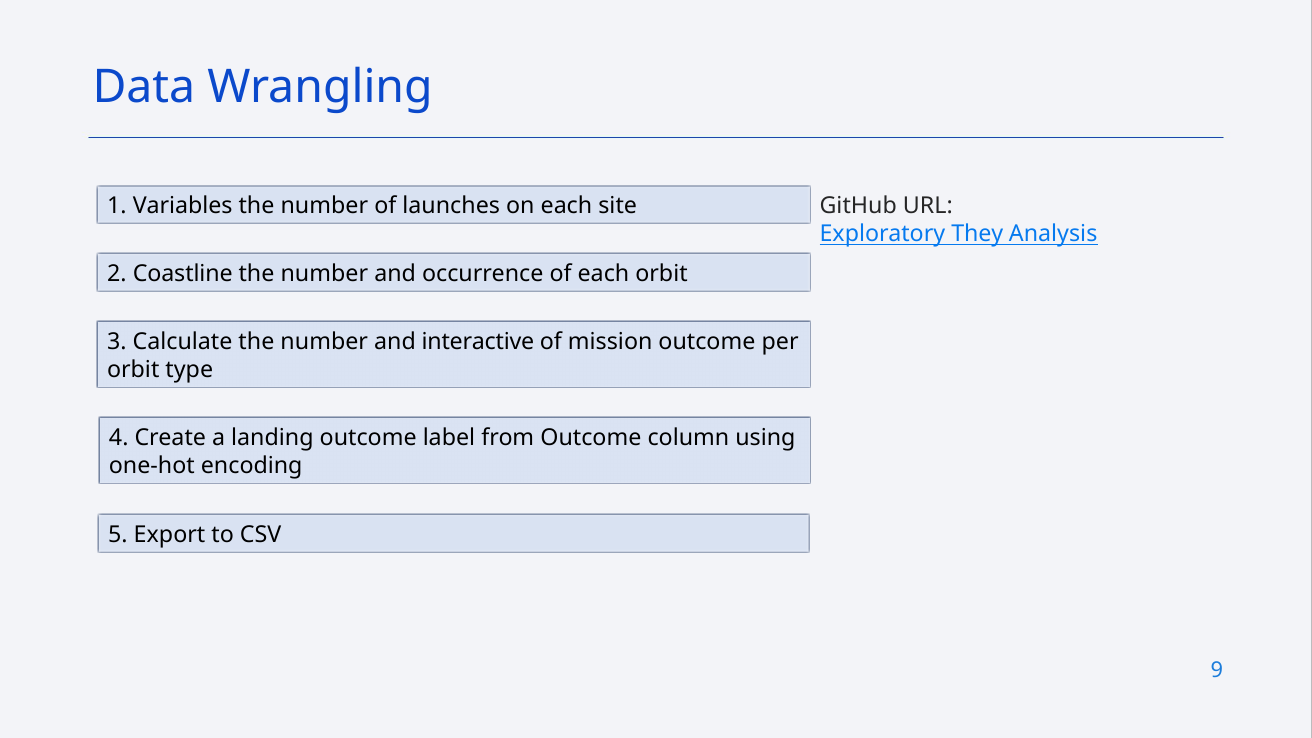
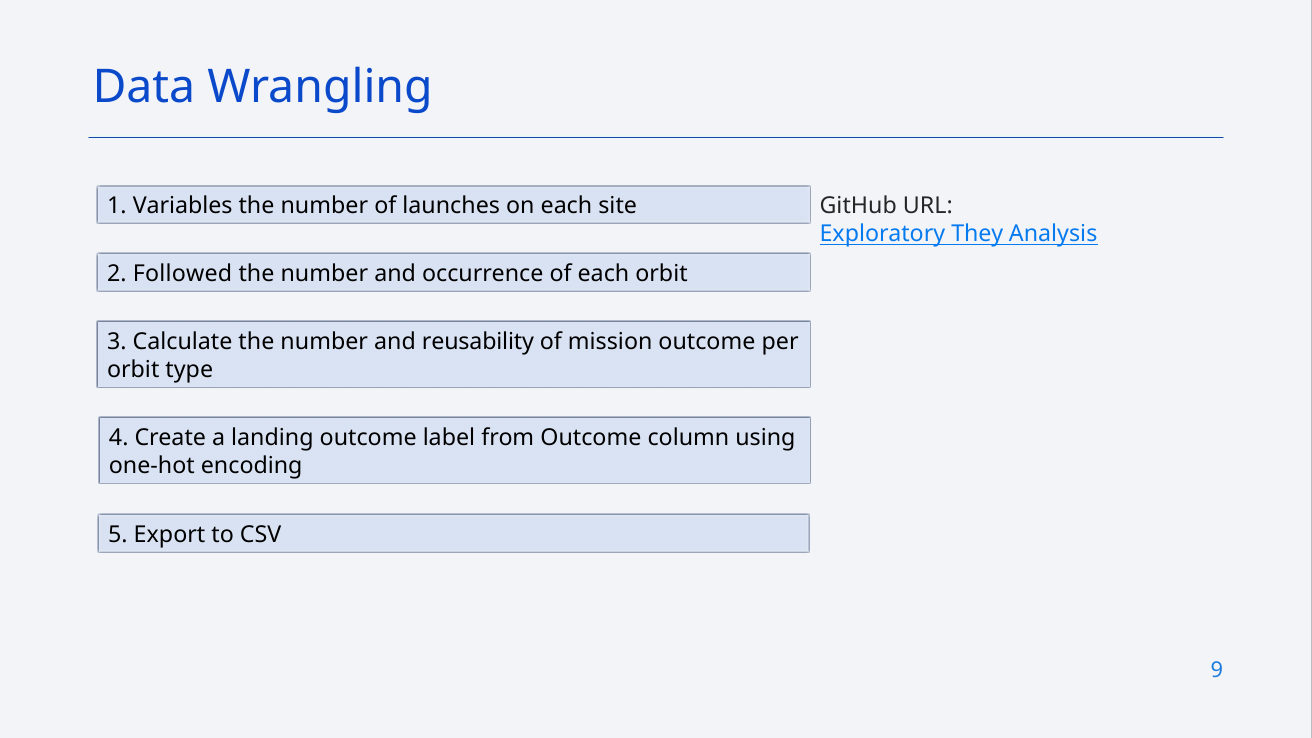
Coastline: Coastline -> Followed (183, 274)
interactive: interactive -> reusability (478, 342)
